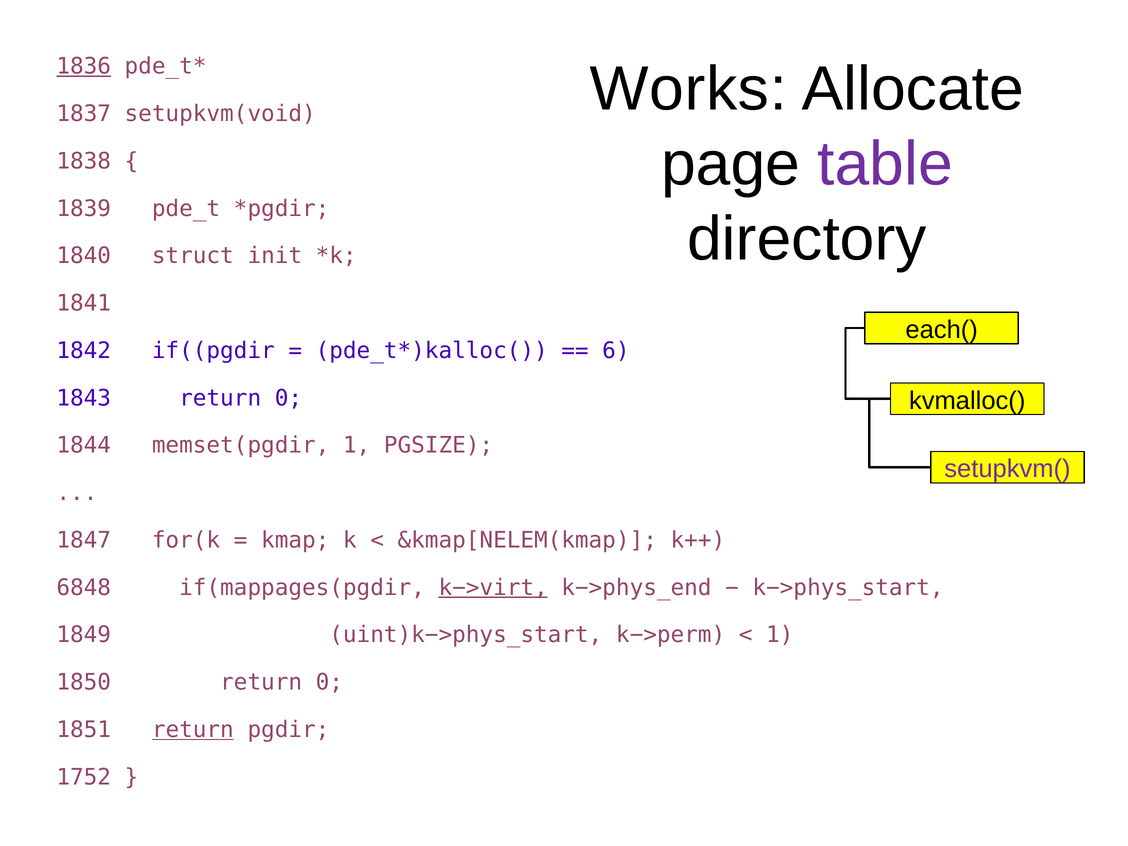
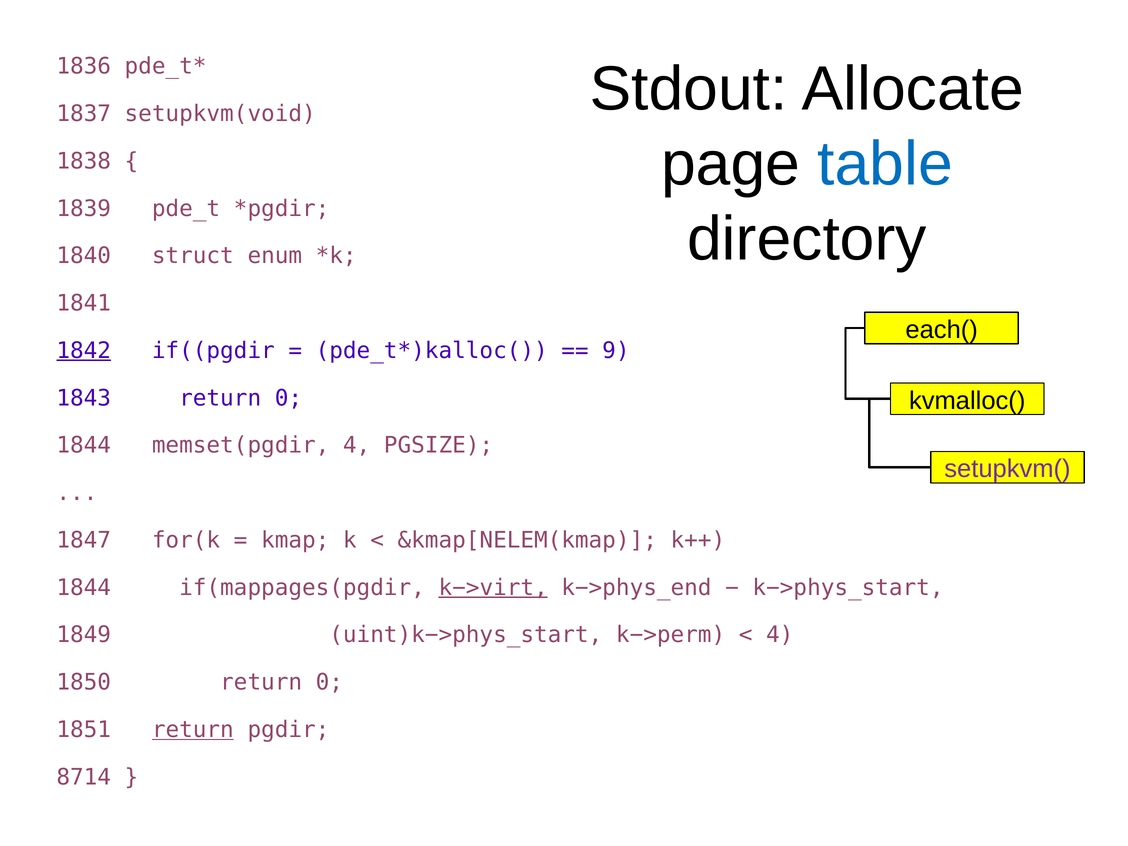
1836 underline: present -> none (84, 66)
Works: Works -> Stdout (689, 89)
table colour: purple -> blue (885, 164)
init: init -> enum (275, 256)
1842 underline: none -> present (84, 351)
6: 6 -> 9 (616, 351)
memset(pgdir 1: 1 -> 4 (357, 445)
6848: 6848 -> 1844 (84, 587)
1: 1 -> 4 (780, 635)
1752: 1752 -> 8714 (84, 777)
